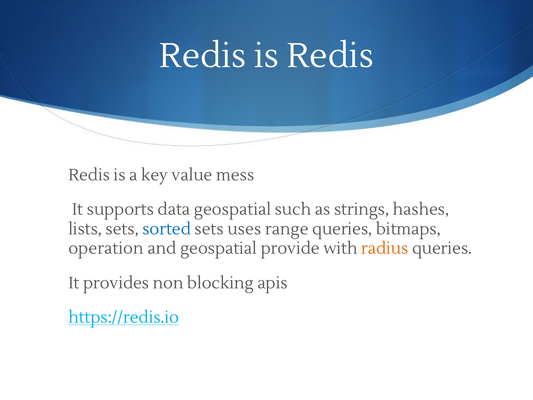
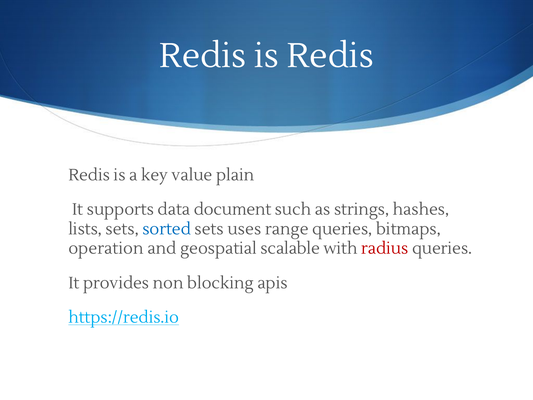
mess: mess -> plain (235, 175)
data geospatial: geospatial -> document (233, 209)
provide: provide -> scalable (290, 248)
radius colour: orange -> red (385, 248)
